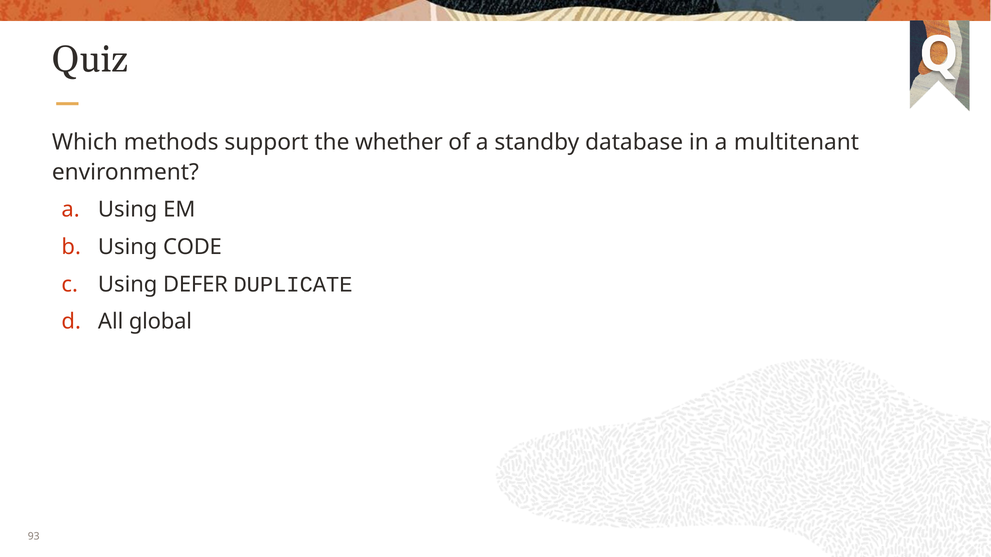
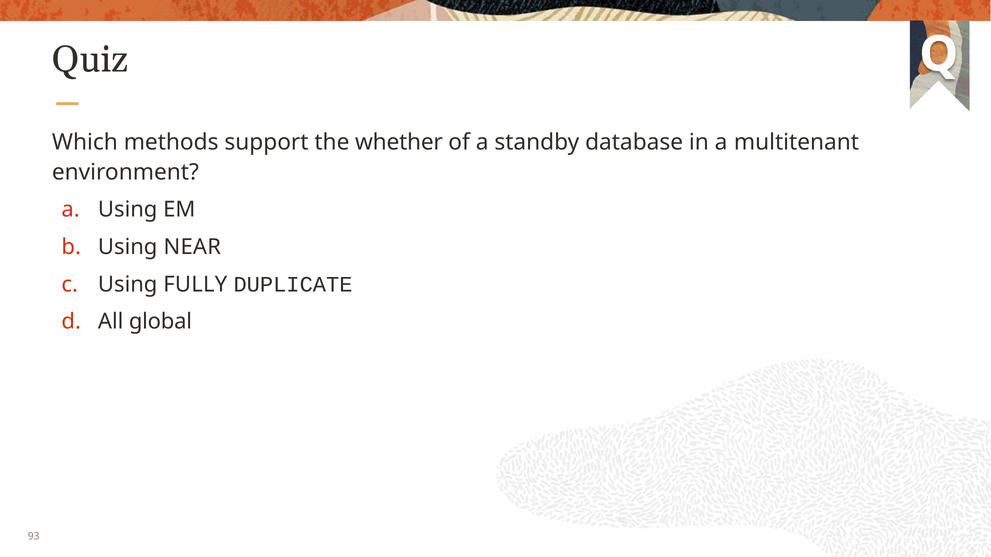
CODE: CODE -> NEAR (192, 247)
DEFER: DEFER -> FULLY (195, 284)
